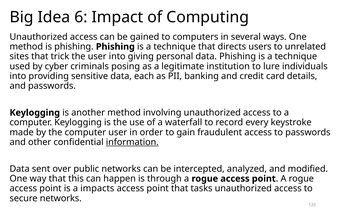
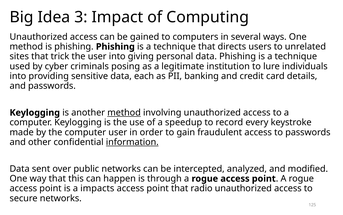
6: 6 -> 3 (81, 17)
method underline: none -> present (124, 112)
waterfall: waterfall -> speedup (184, 122)
tasks: tasks -> radio (202, 188)
